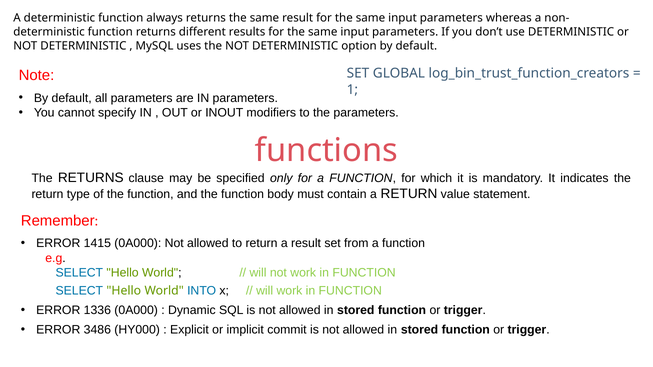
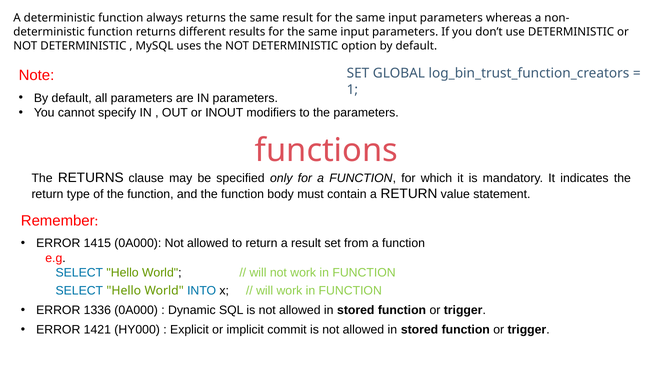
3486: 3486 -> 1421 (97, 330)
